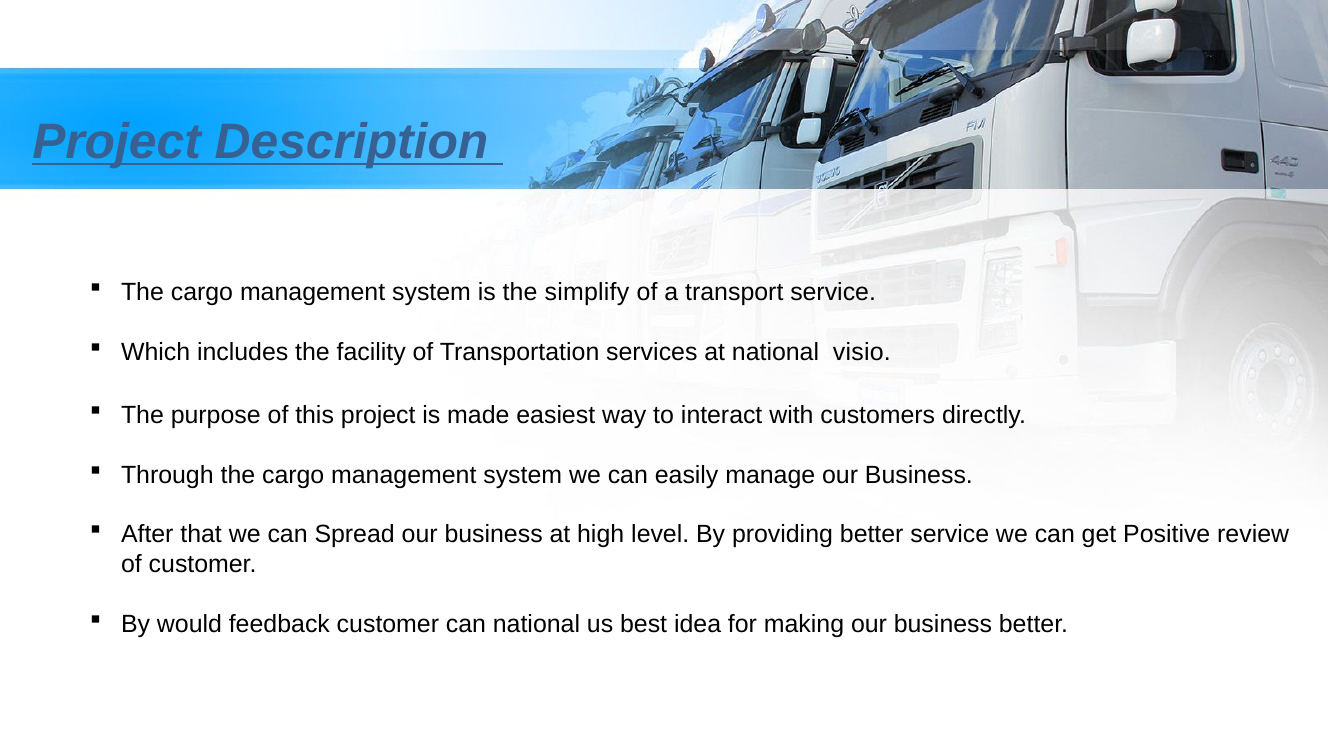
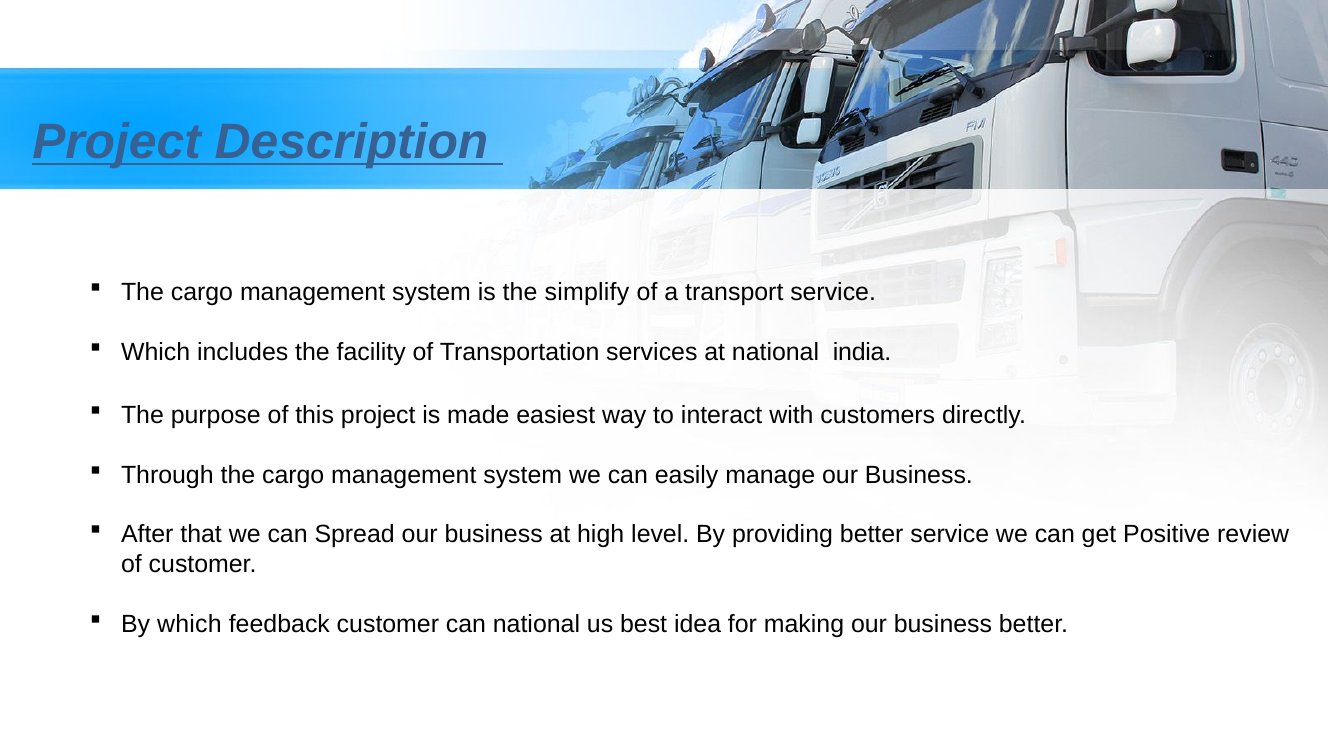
visio: visio -> india (862, 352)
By would: would -> which (189, 624)
